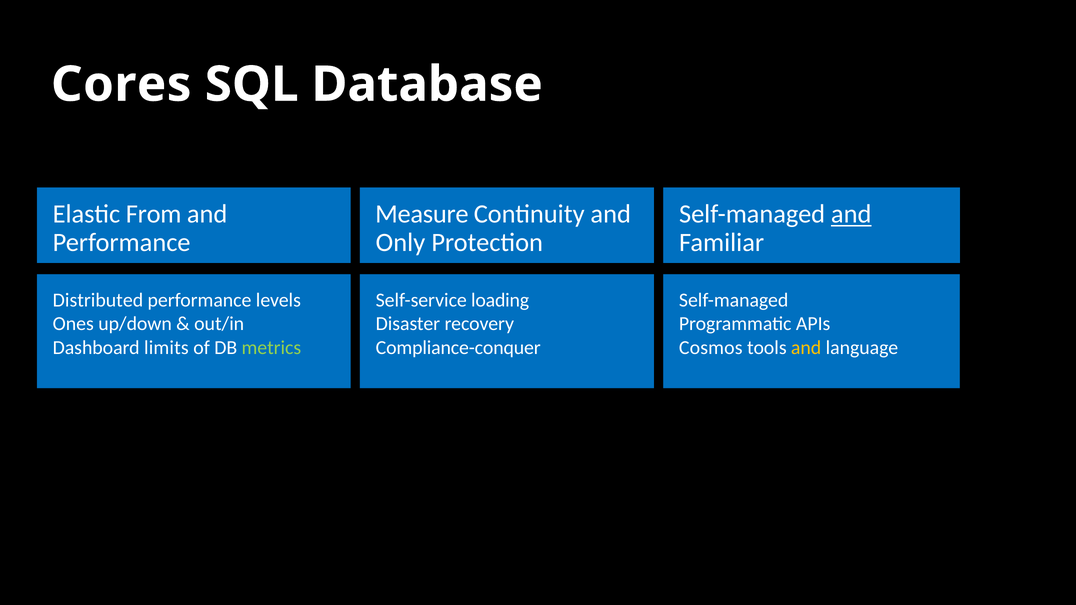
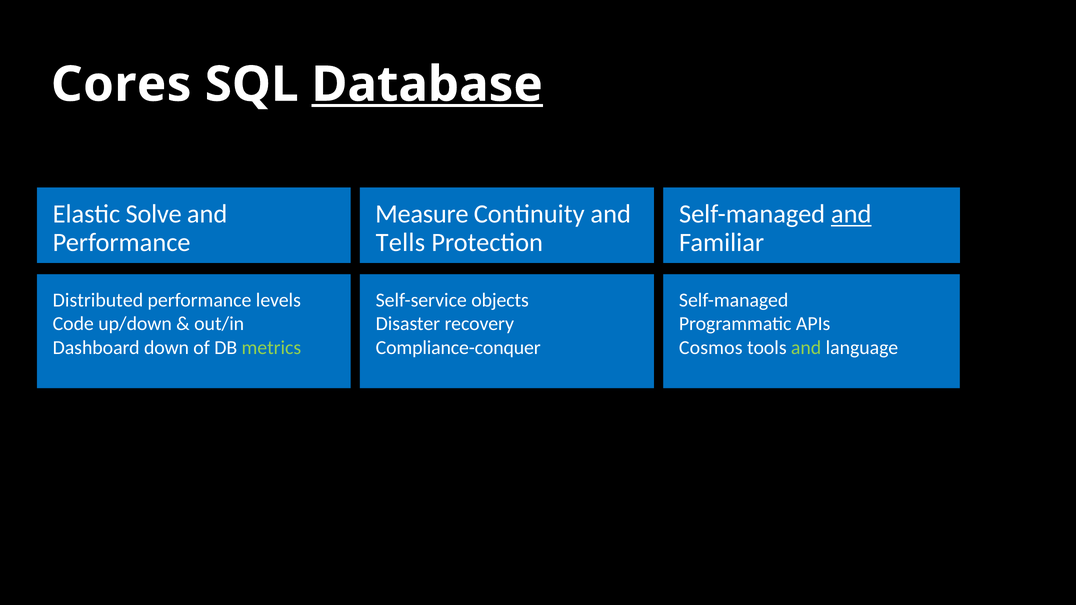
Database underline: none -> present (427, 85)
From: From -> Solve (154, 214)
Only: Only -> Tells (400, 243)
loading: loading -> objects (500, 300)
Ones: Ones -> Code (73, 324)
limits: limits -> down (167, 348)
and colour: yellow -> light green (806, 348)
